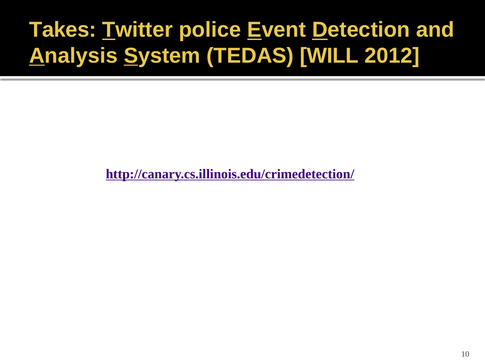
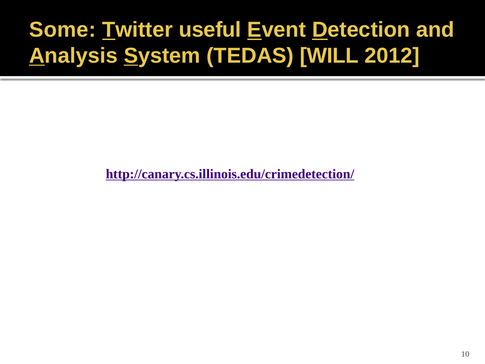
Takes: Takes -> Some (63, 30)
police: police -> useful (210, 30)
